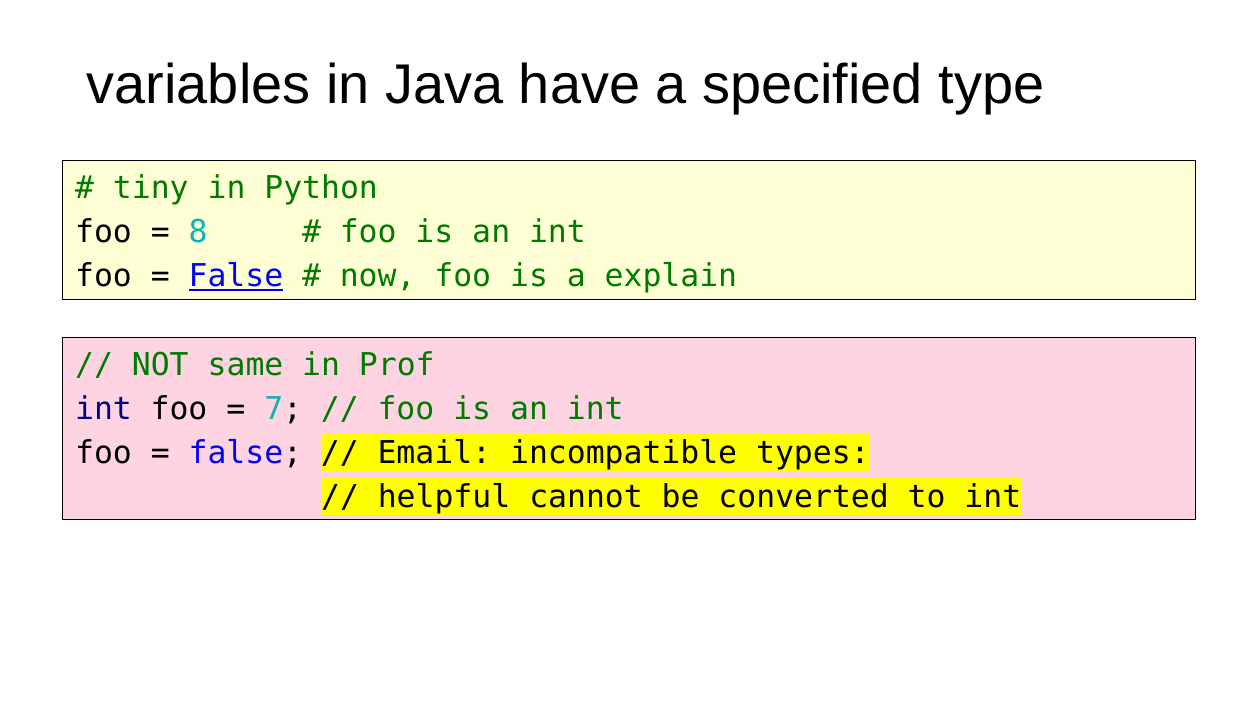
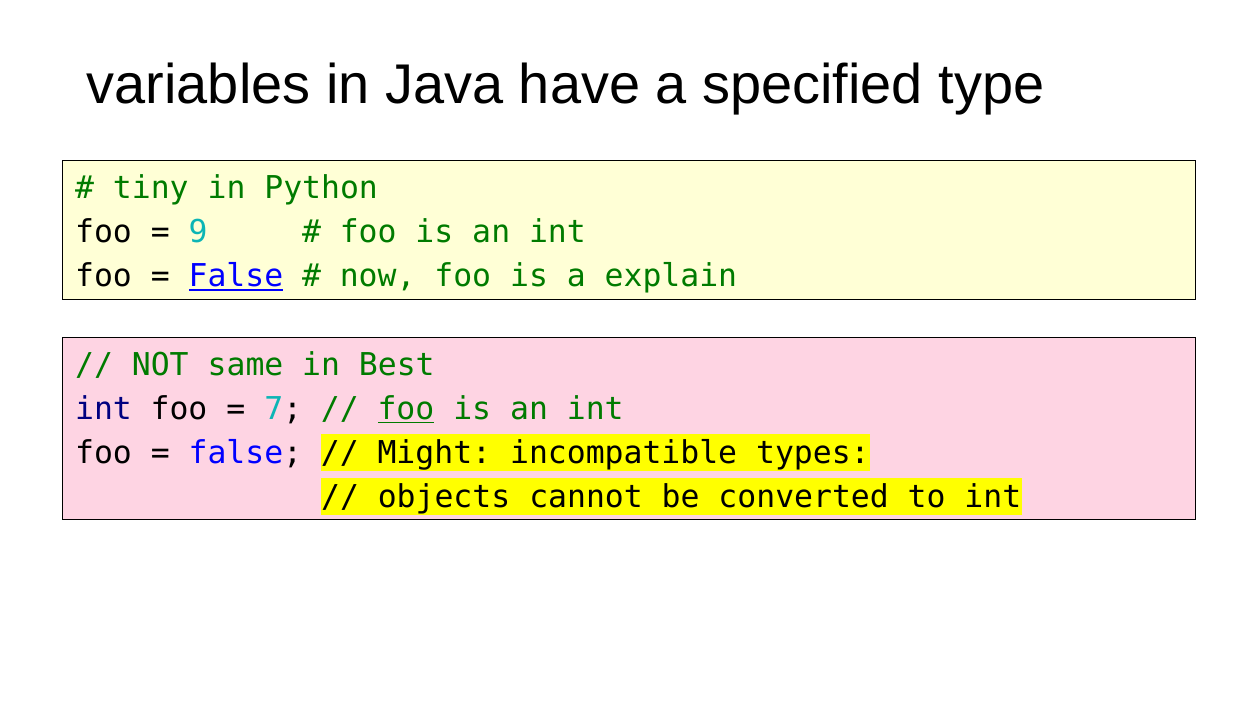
8: 8 -> 9 (198, 232)
Prof: Prof -> Best (397, 365)
foo underline: none -> present (406, 409)
Email: Email -> Might (434, 453)
helpful: helpful -> objects (444, 497)
